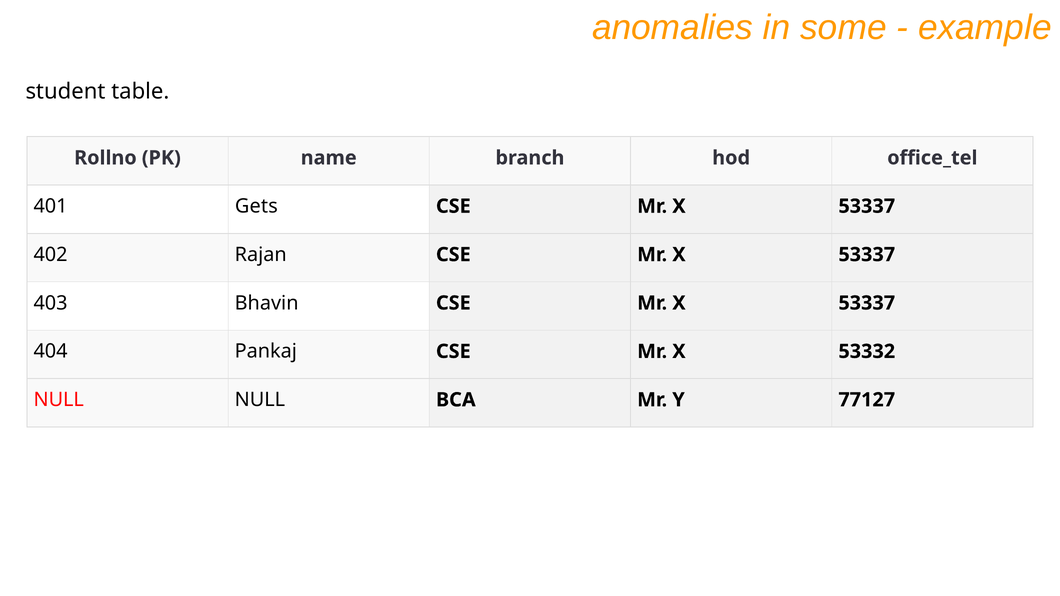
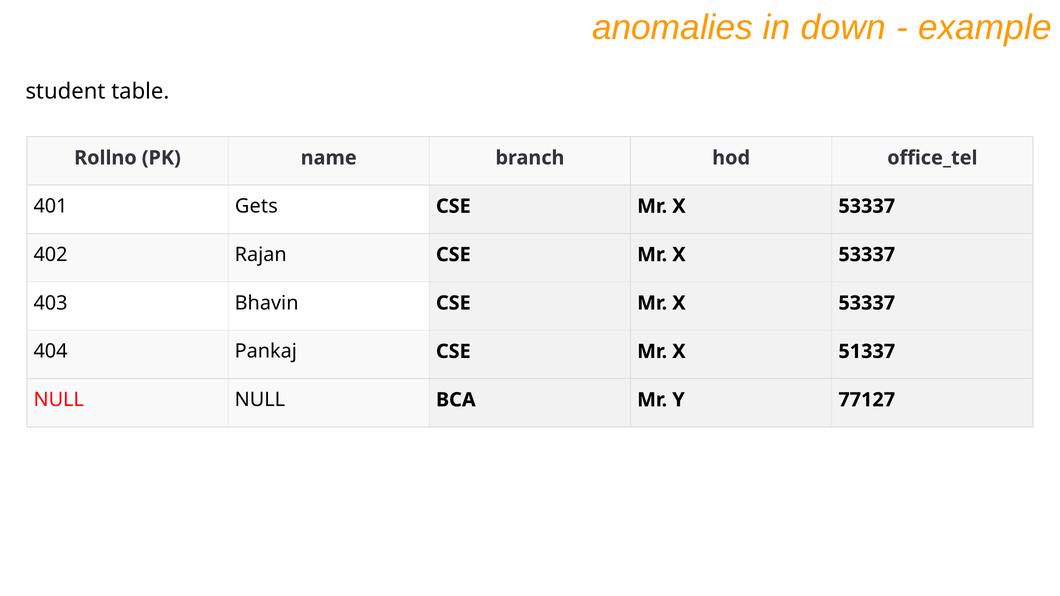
some: some -> down (843, 28)
53332: 53332 -> 51337 (867, 352)
